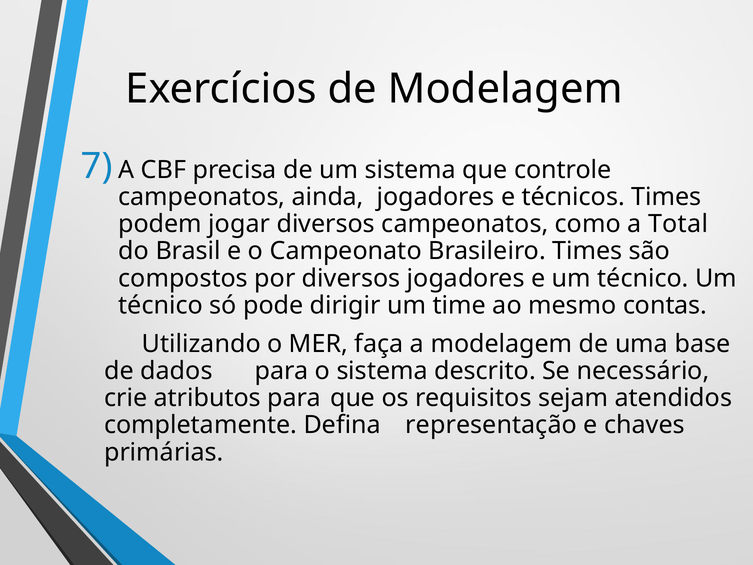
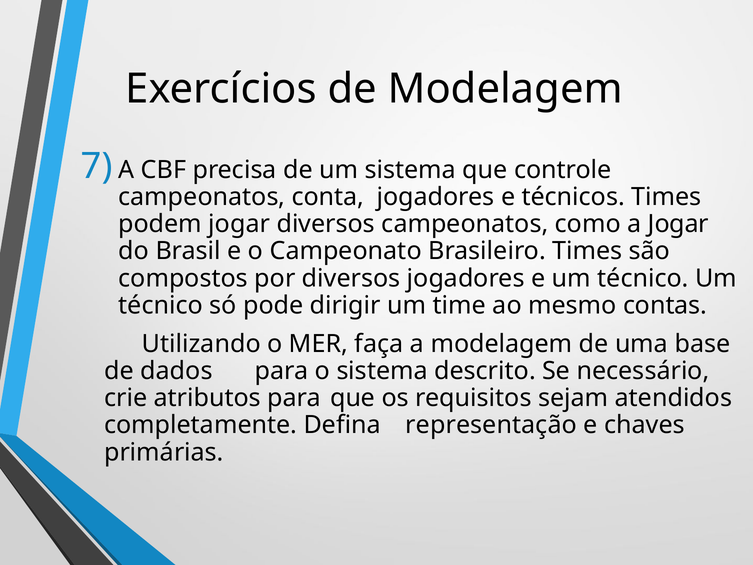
ainda: ainda -> conta (328, 197)
a Total: Total -> Jogar (678, 224)
